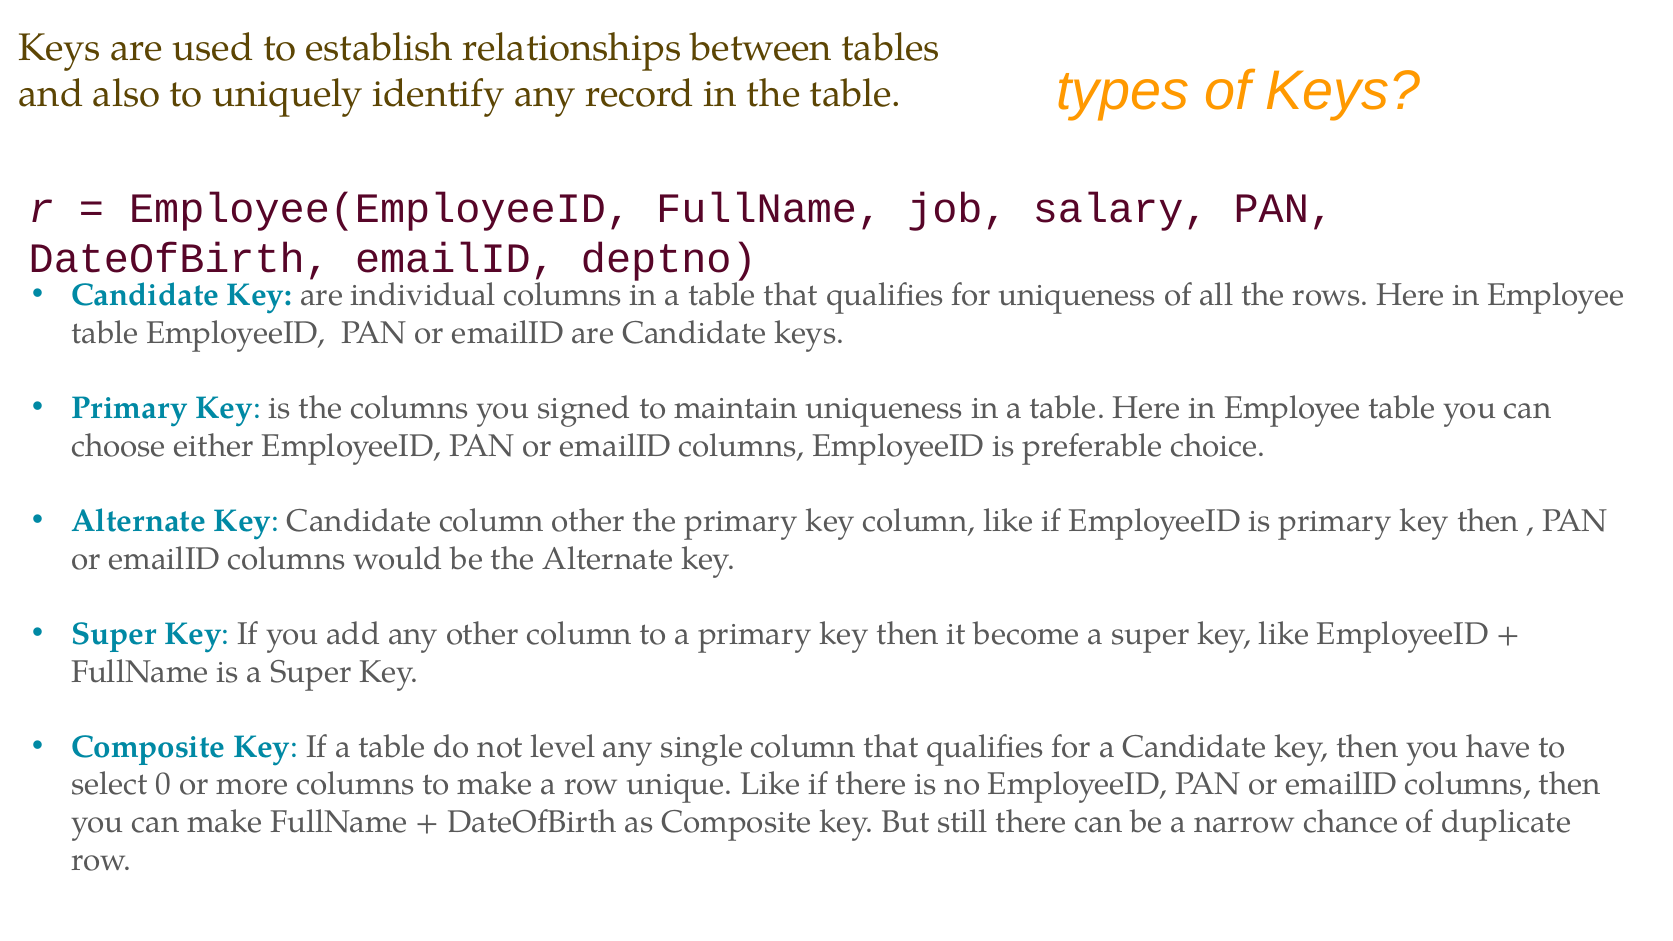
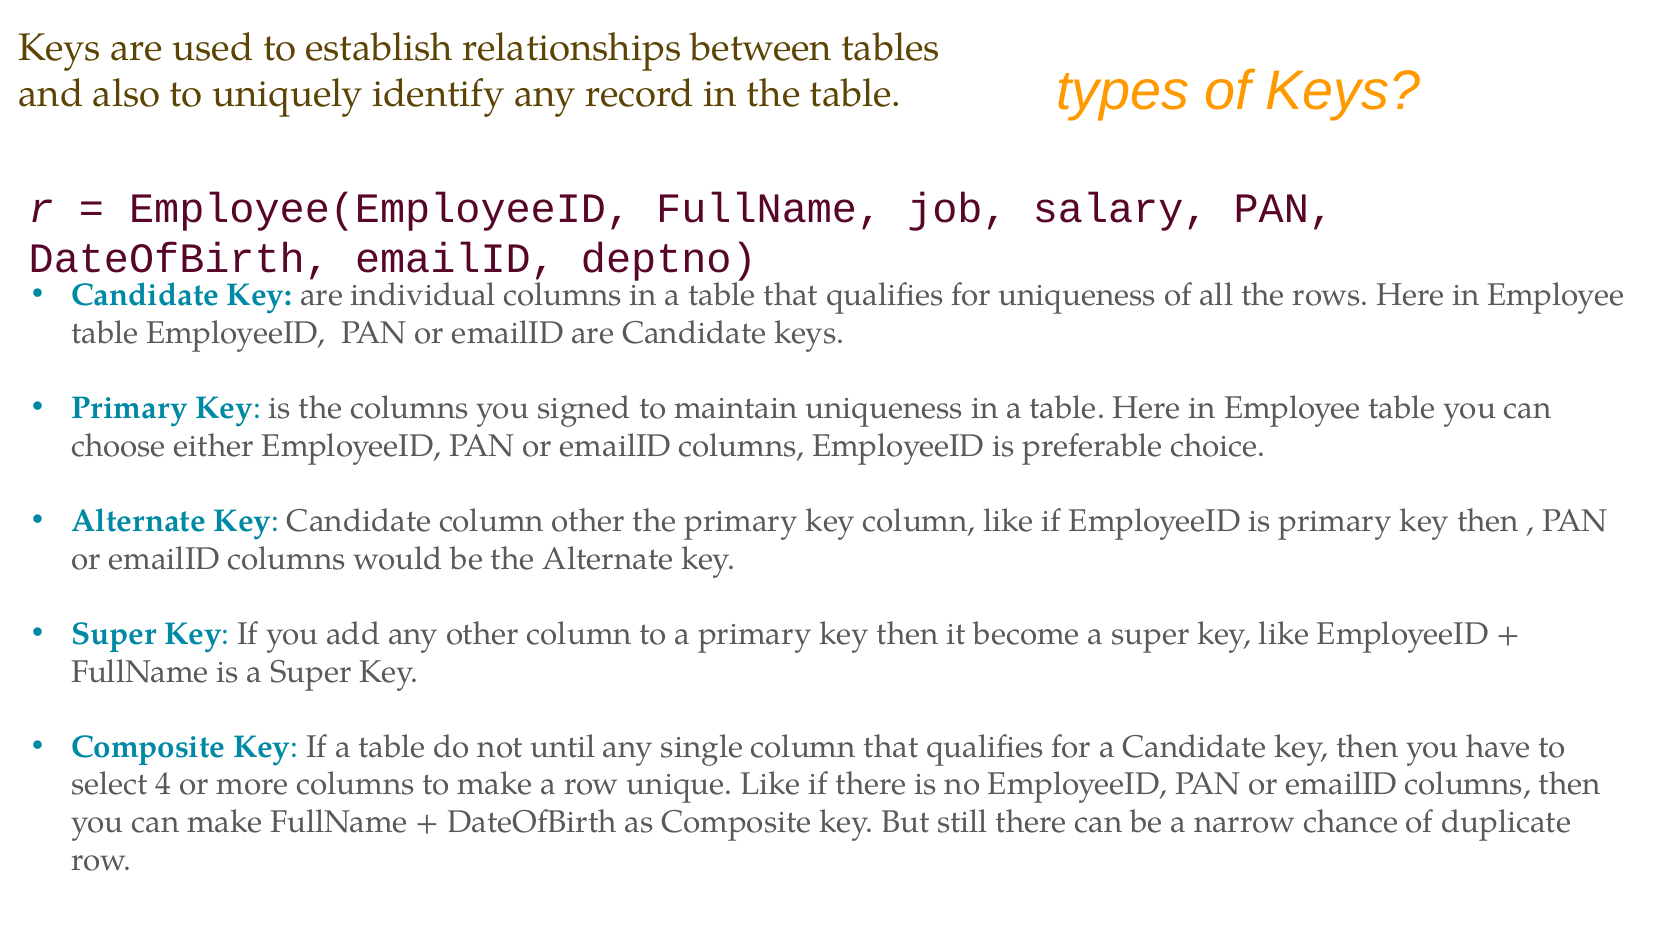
level: level -> until (563, 747)
0: 0 -> 4 (163, 785)
